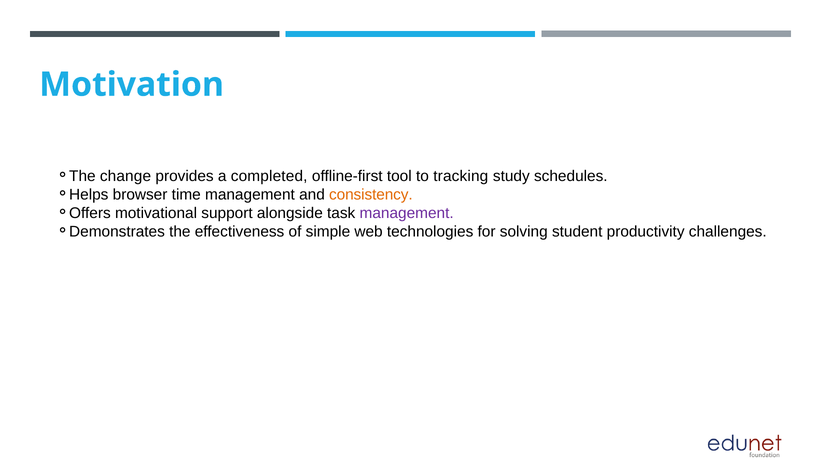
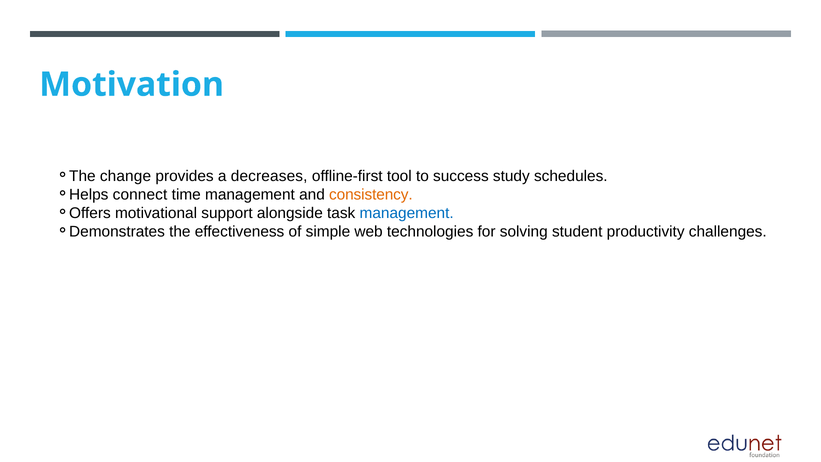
completed: completed -> decreases (269, 176)
tracking: tracking -> success (461, 176)
browser: browser -> connect (140, 195)
management colour: purple -> blue (407, 213)
